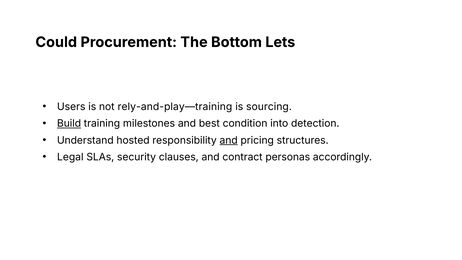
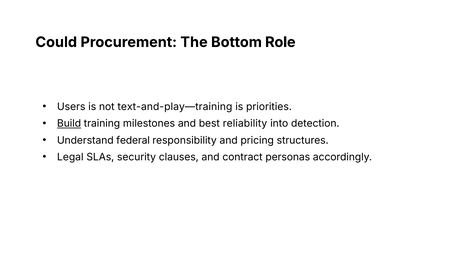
Lets: Lets -> Role (280, 42)
rely-and-play—training: rely-and-play—training -> text-and-play—training (175, 107)
sourcing: sourcing -> priorities (269, 107)
condition: condition -> reliability (245, 124)
hosted: hosted -> federal (133, 140)
and underline: present -> none (229, 140)
